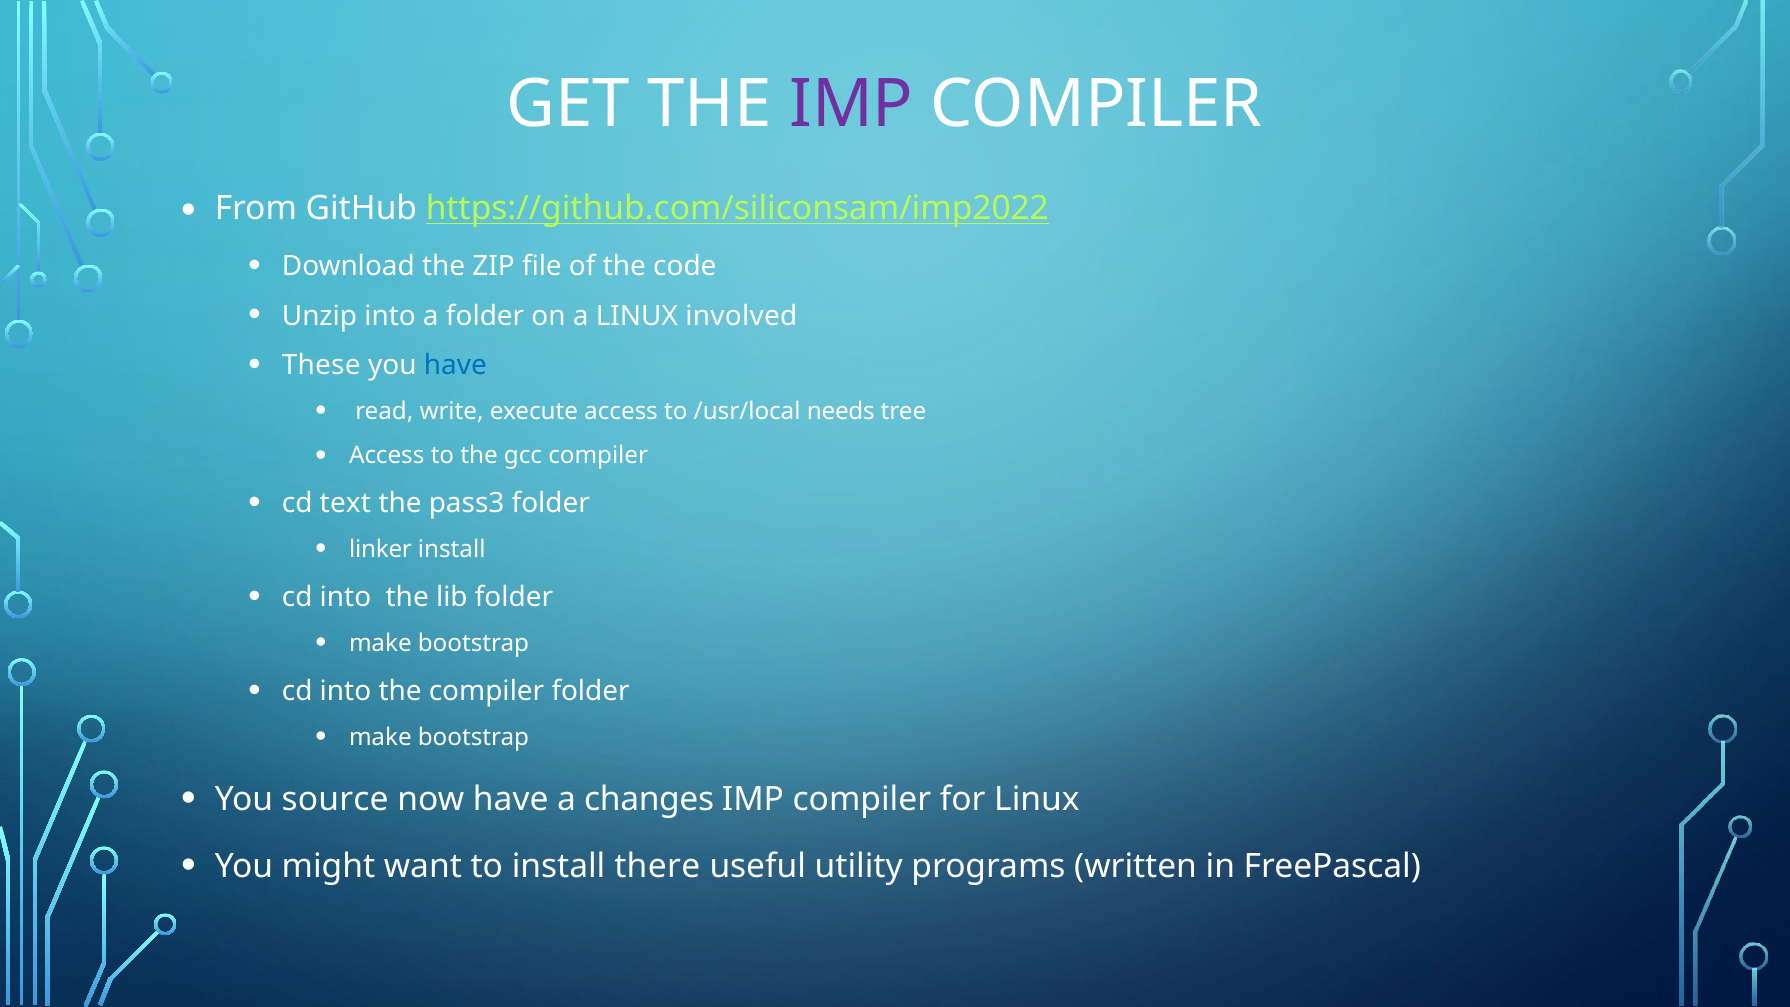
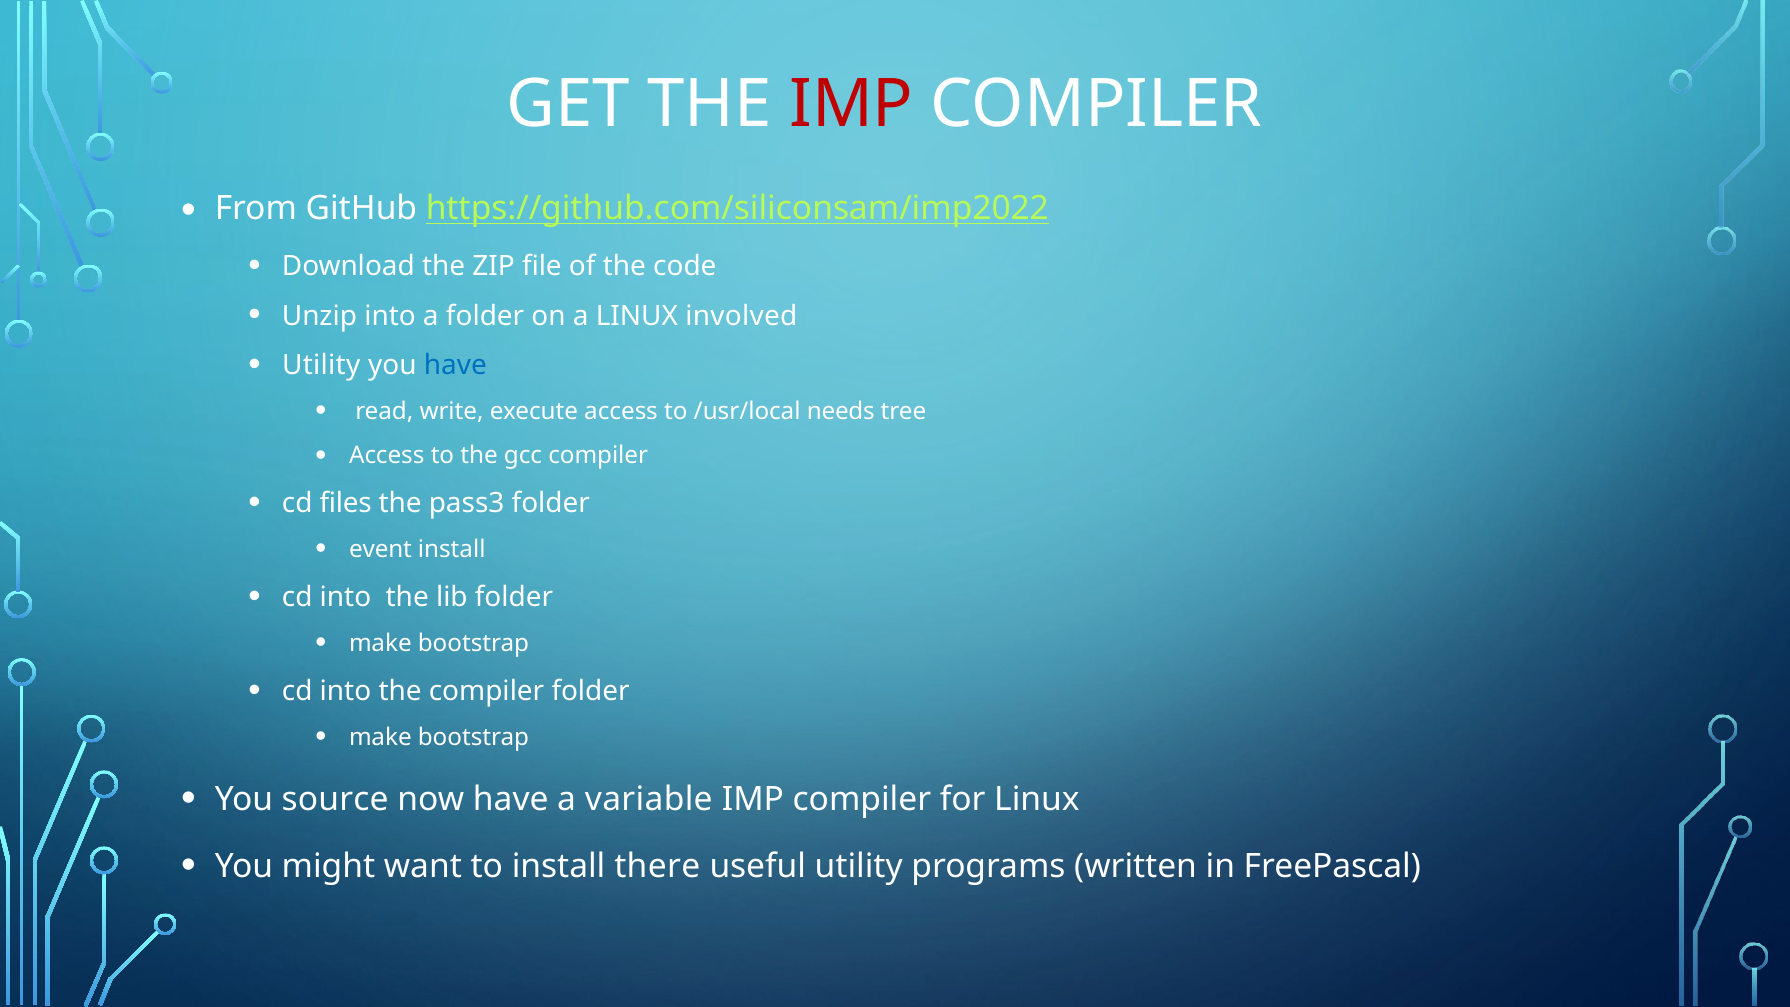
IMP colour: purple -> red (851, 104)
These: These -> Utility (321, 365)
text: text -> files (346, 503)
linker: linker -> event (380, 550)
changes: changes -> variable (649, 799)
